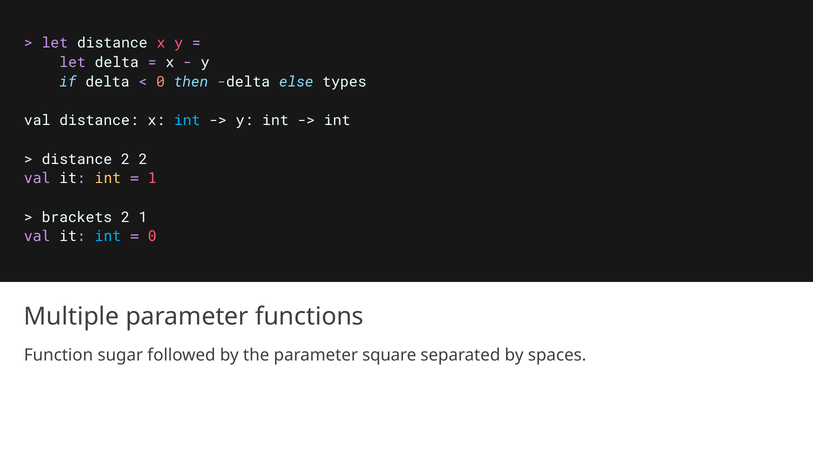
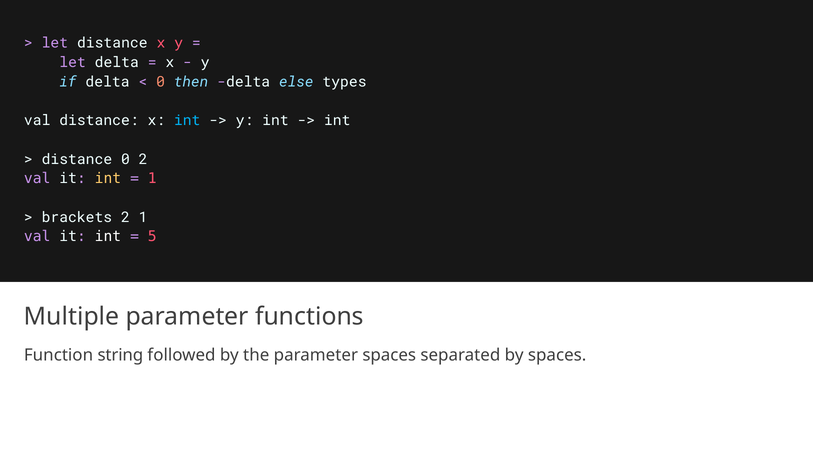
distance 2: 2 -> 0 (125, 159)
int colour: light blue -> white (108, 237)
0: 0 -> 5 (152, 237)
sugar: sugar -> string (120, 355)
parameter square: square -> spaces (389, 355)
